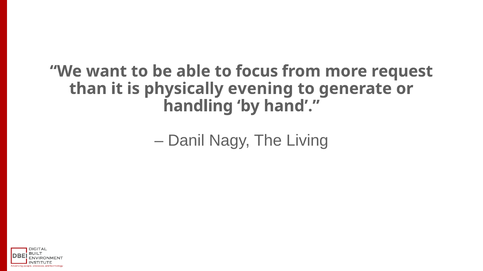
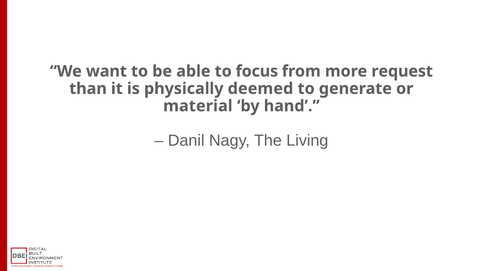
evening: evening -> deemed (260, 89)
handling: handling -> material (198, 106)
